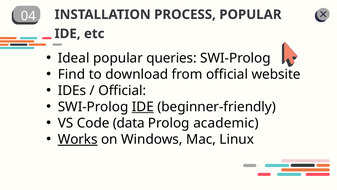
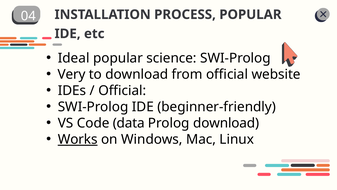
queries: queries -> science (172, 58)
Find: Find -> Very (72, 74)
IDE underline: present -> none (143, 107)
Prolog academic: academic -> download (226, 123)
